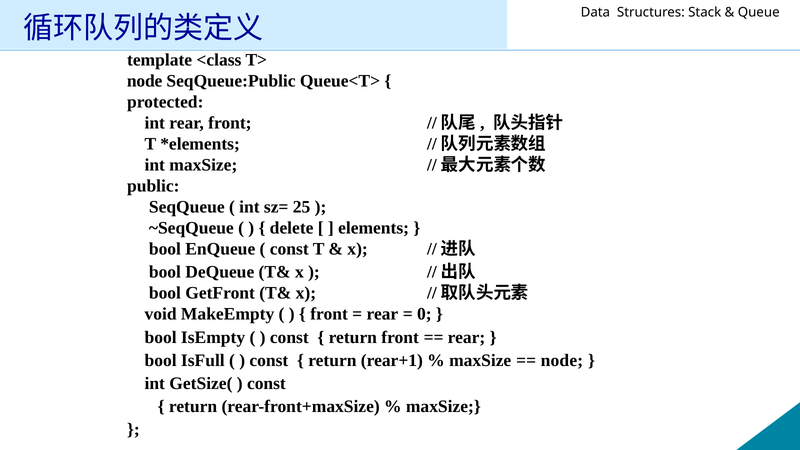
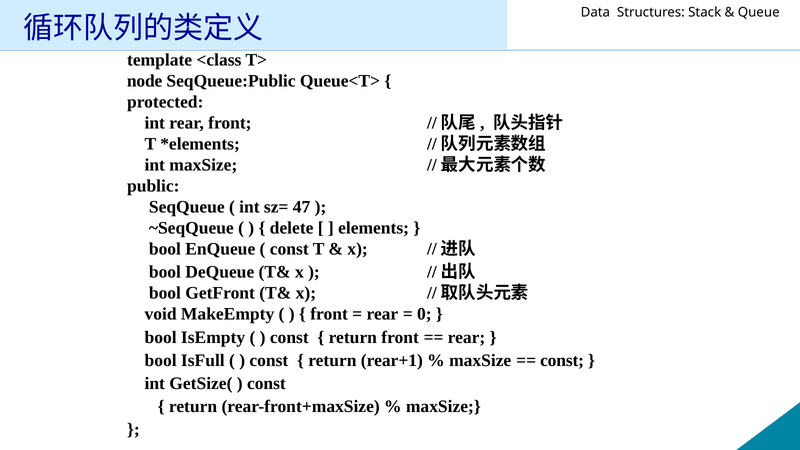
25: 25 -> 47 (302, 207)
node: node -> const (562, 360)
